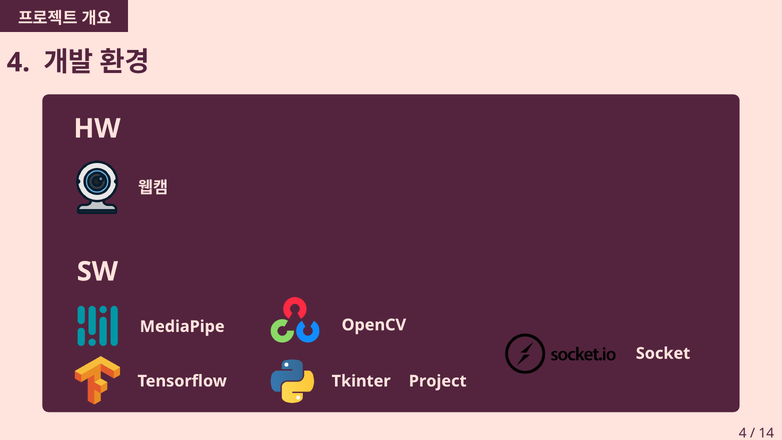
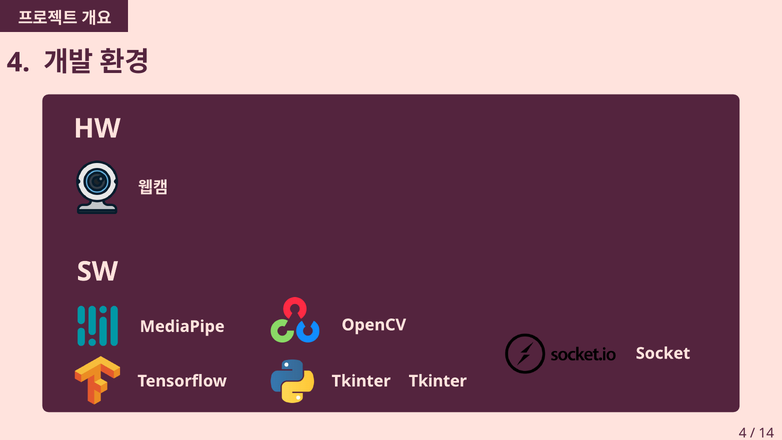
Tkinter Project: Project -> Tkinter (438, 381)
